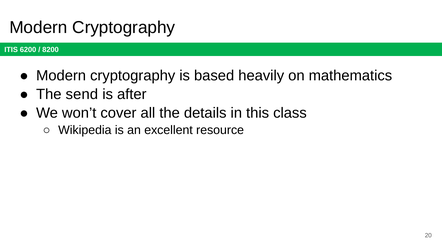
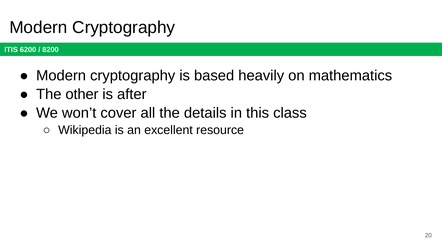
send: send -> other (82, 94)
